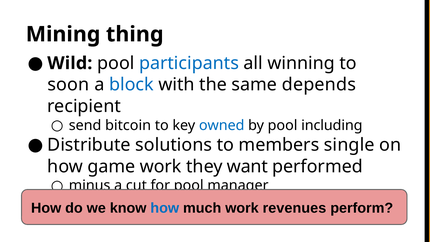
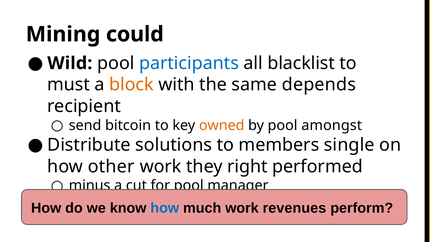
thing: thing -> could (135, 34)
winning: winning -> blacklist (301, 63)
soon: soon -> must (69, 85)
block colour: blue -> orange (131, 85)
owned colour: blue -> orange (222, 125)
including: including -> amongst (332, 125)
game: game -> other (111, 166)
want: want -> right (247, 166)
